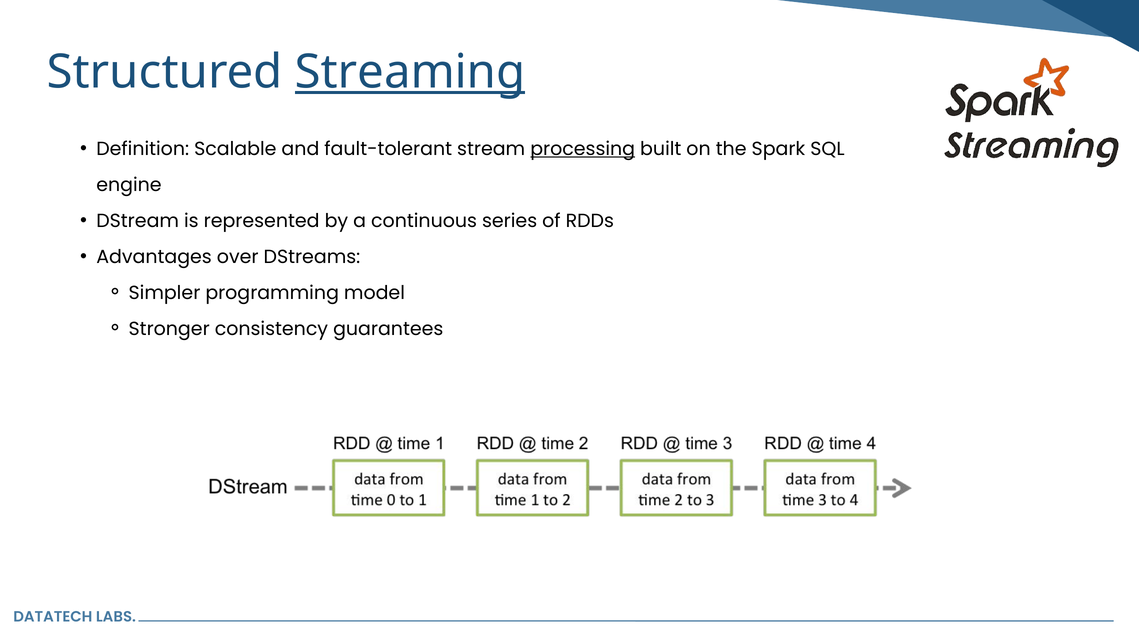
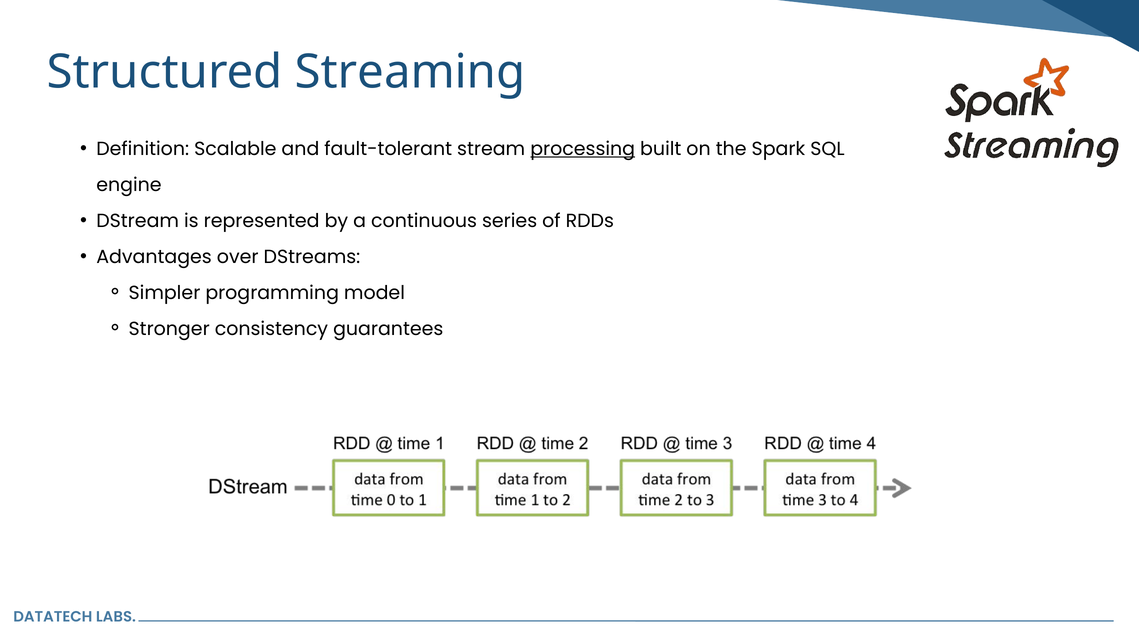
Streaming underline: present -> none (410, 72)
